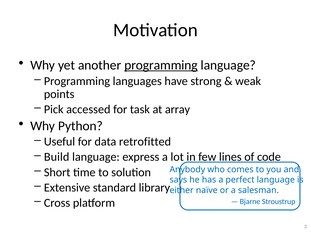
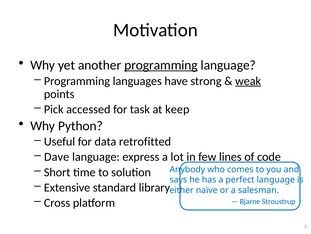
weak underline: none -> present (248, 81)
array: array -> keep (177, 109)
Build: Build -> Dave (57, 156)
